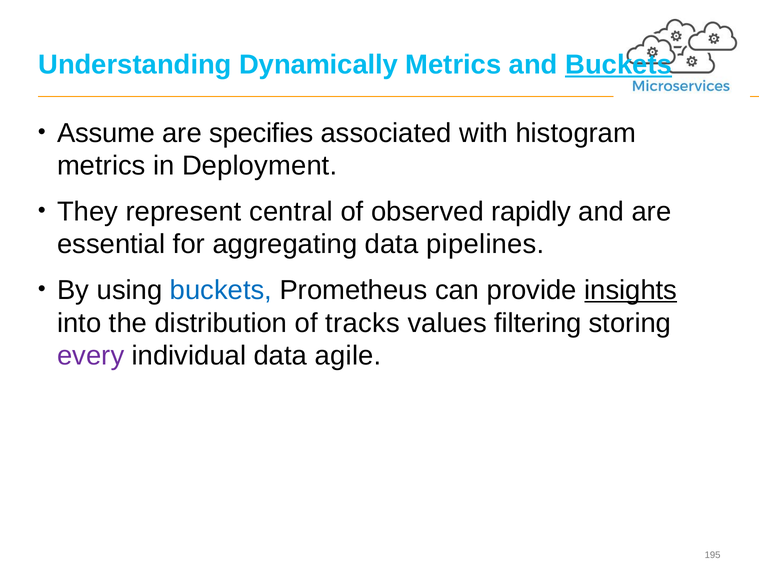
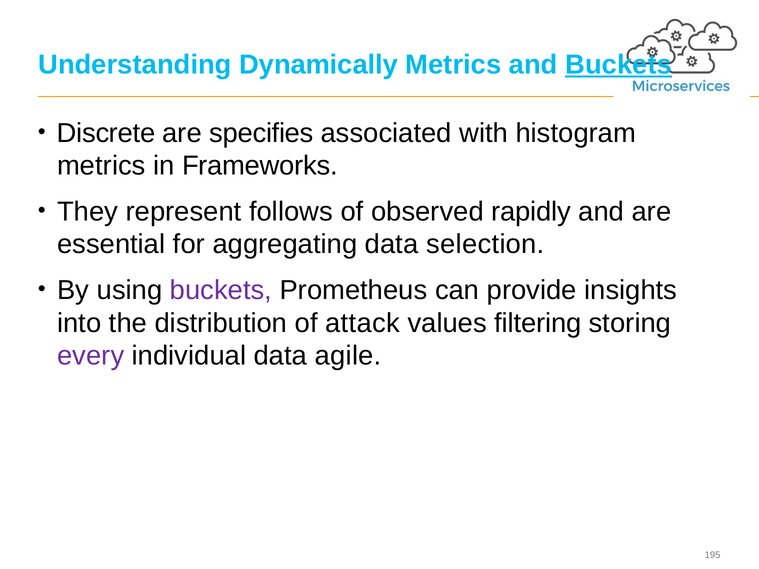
Assume: Assume -> Discrete (106, 133)
Deployment: Deployment -> Frameworks (260, 166)
central: central -> follows (291, 212)
pipelines: pipelines -> selection (485, 245)
buckets colour: blue -> purple (221, 290)
insights underline: present -> none (631, 290)
tracks: tracks -> attack (363, 323)
